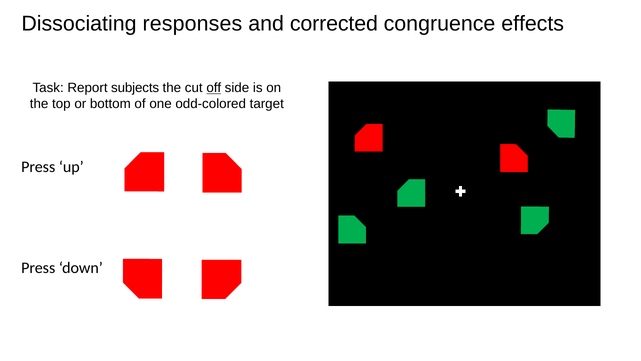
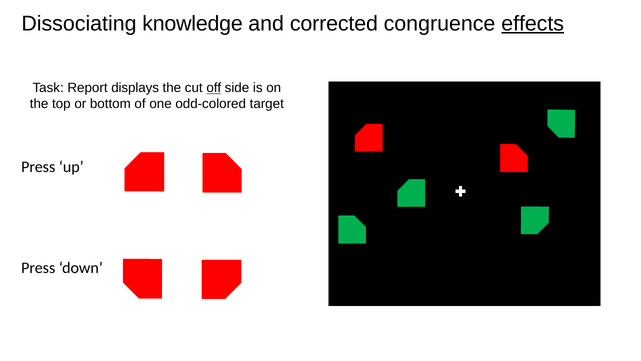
responses: responses -> knowledge (193, 24)
effects underline: none -> present (533, 24)
subjects: subjects -> displays (135, 88)
